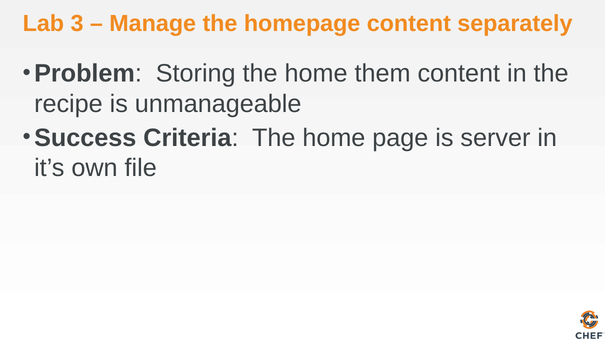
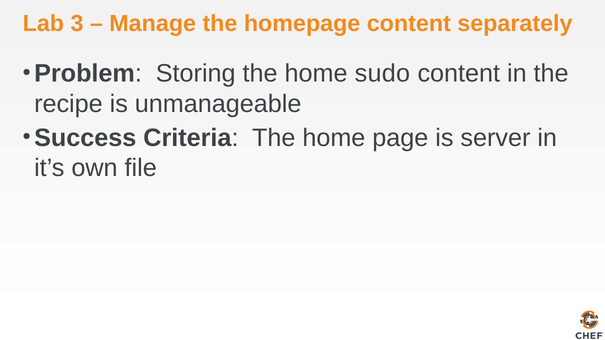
them: them -> sudo (382, 74)
